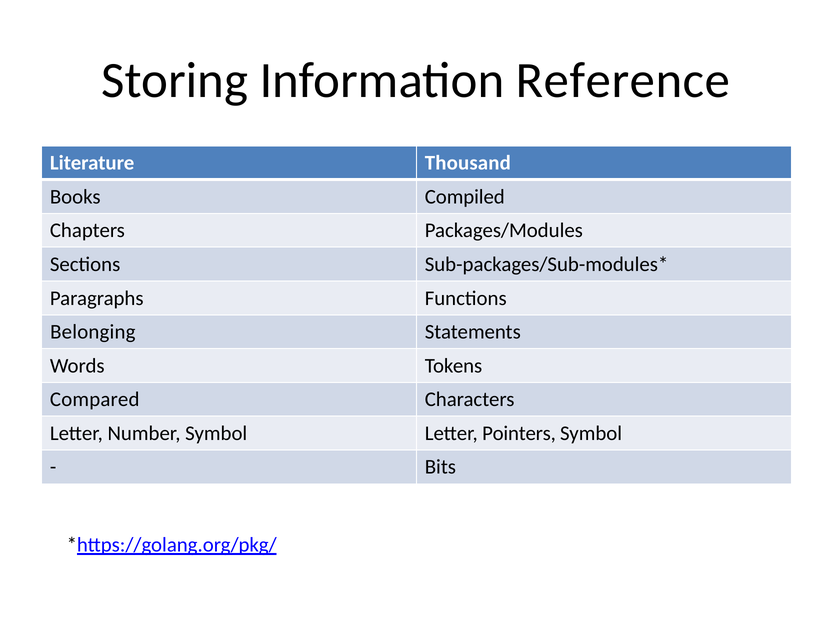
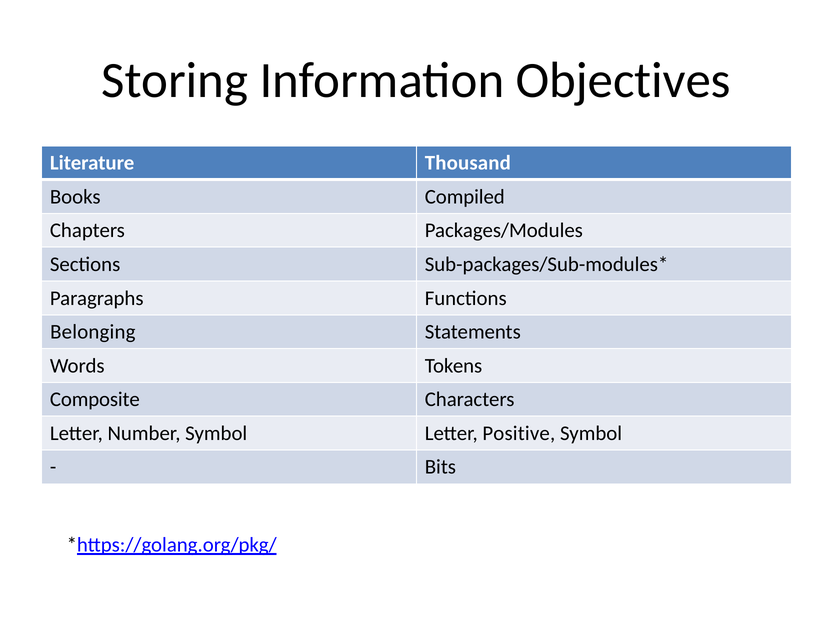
Reference: Reference -> Objectives (623, 81)
Compared: Compared -> Composite (95, 399)
Pointers: Pointers -> Positive (519, 433)
